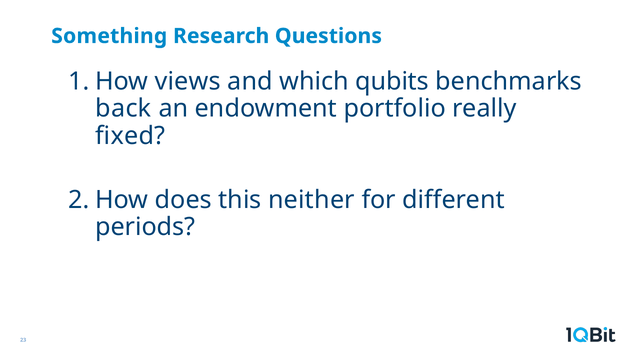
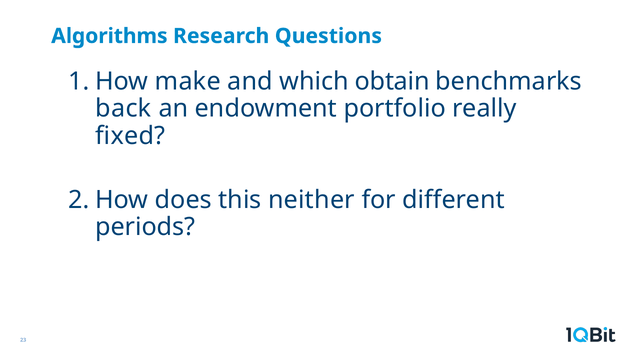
Something: Something -> Algorithms (109, 36)
views: views -> make (188, 81)
qubits: qubits -> obtain (392, 81)
